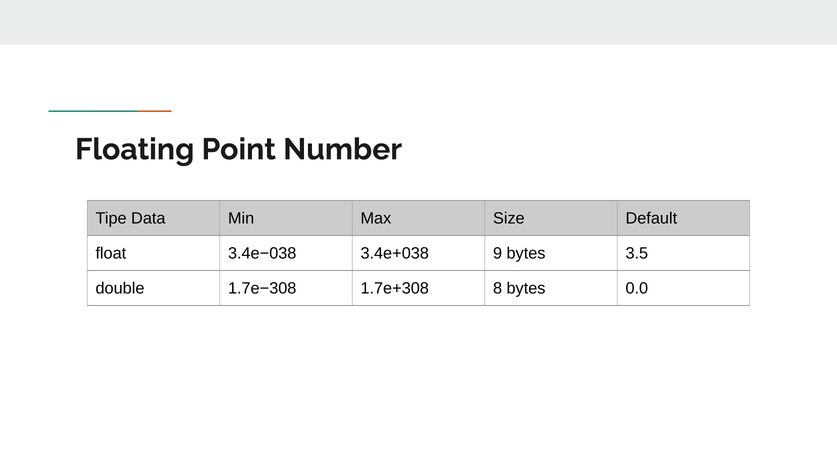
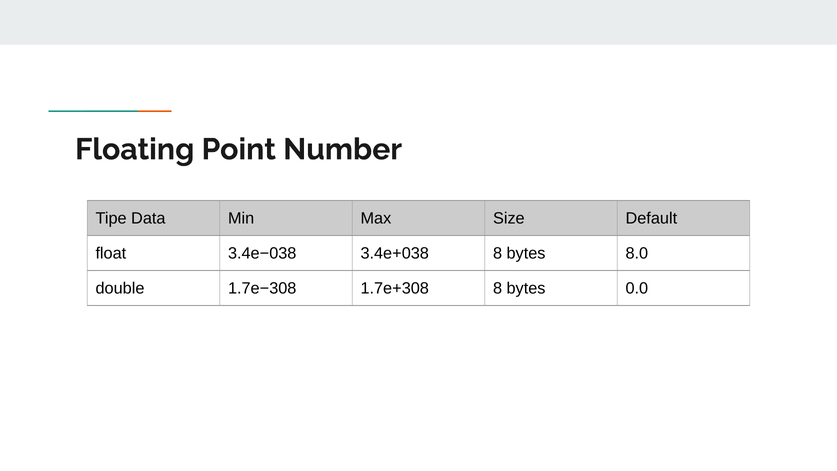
3.4e+038 9: 9 -> 8 (498, 253)
3.5: 3.5 -> 8.0 (637, 253)
